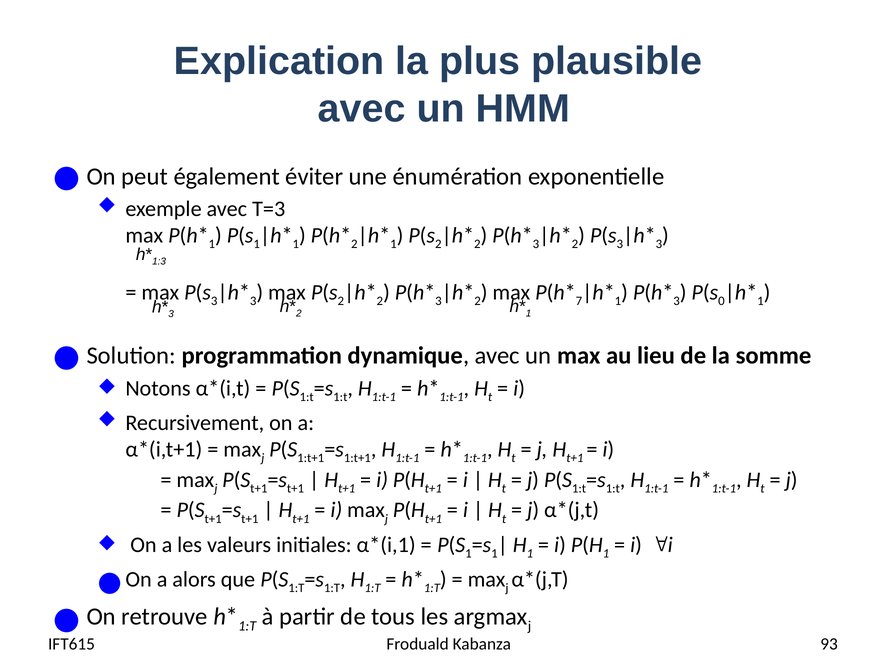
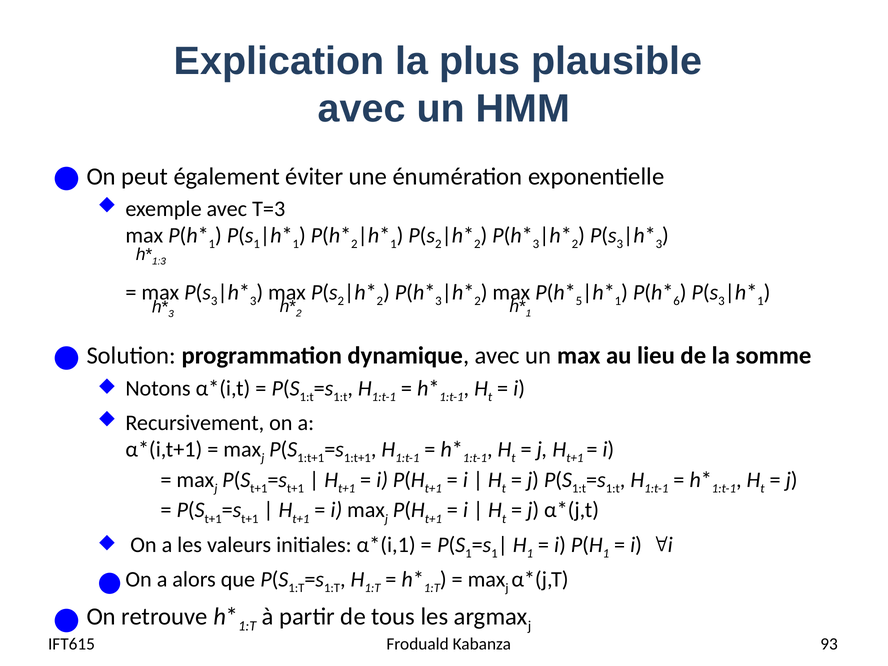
7: 7 -> 5 (579, 301)
3: 3 -> 6 (677, 301)
0: 0 -> 3 (721, 301)
